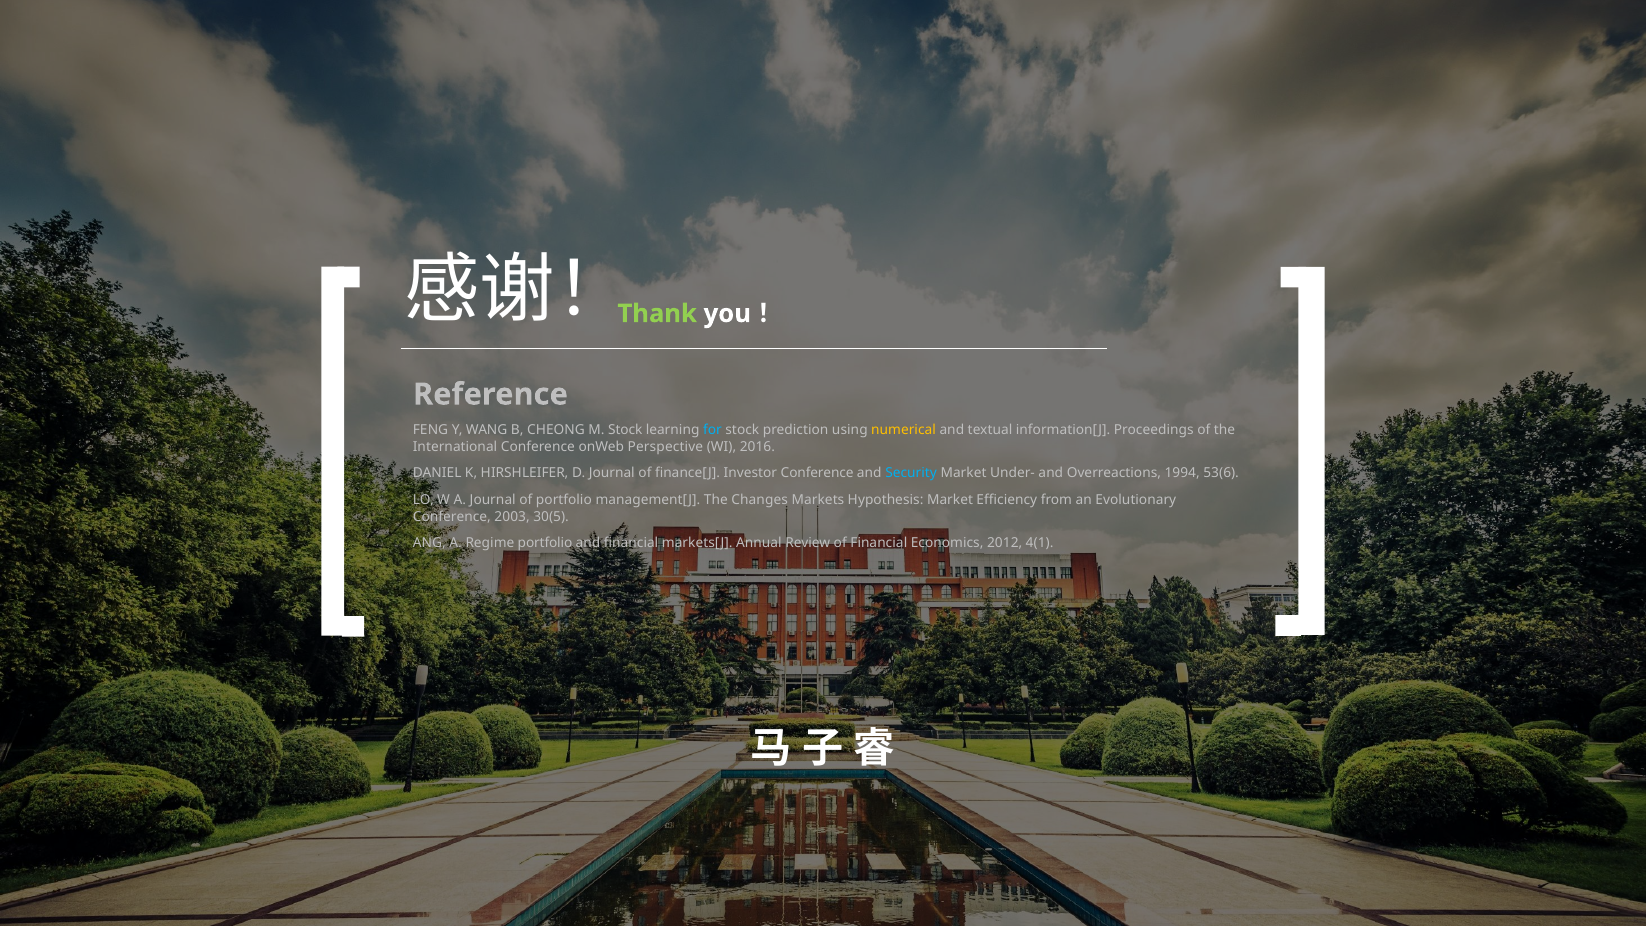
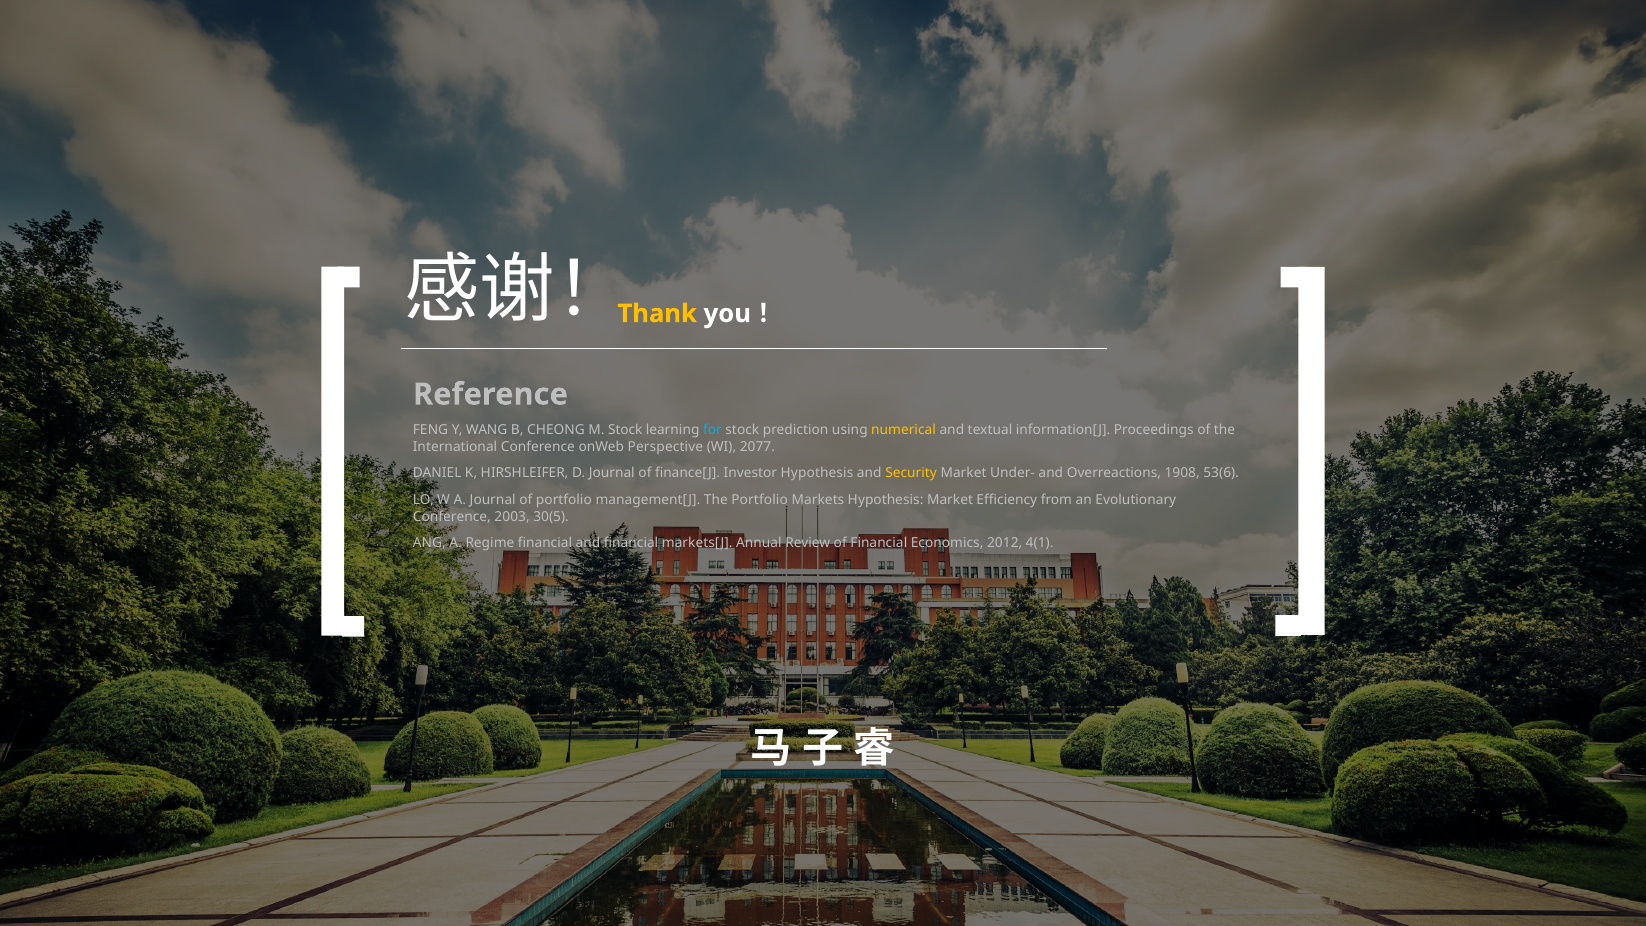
Thank colour: light green -> yellow (657, 314)
2016: 2016 -> 2077 (757, 447)
Investor Conference: Conference -> Hypothesis (817, 473)
Security colour: light blue -> yellow (911, 473)
1994: 1994 -> 1908 (1182, 473)
The Changes: Changes -> Portfolio (760, 500)
Regime portfolio: portfolio -> financial (545, 543)
